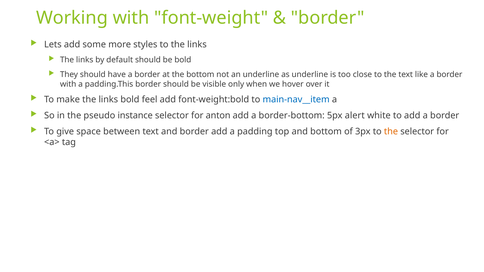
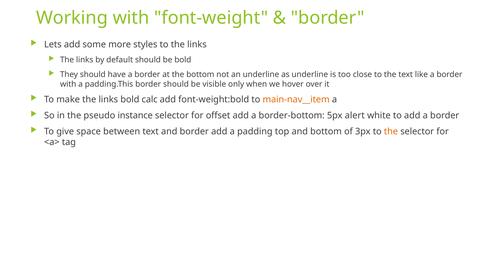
feel: feel -> calc (150, 100)
main-nav__item colour: blue -> orange (296, 100)
anton: anton -> offset (218, 116)
